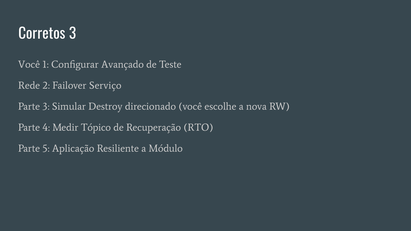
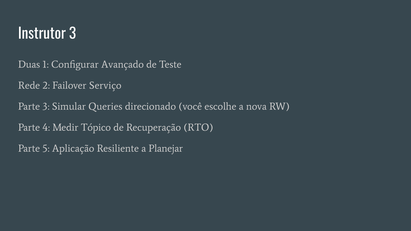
Corretos: Corretos -> Instrutor (42, 34)
Você: Você -> Duas (29, 65)
Destroy: Destroy -> Queries (105, 107)
Módulo: Módulo -> Planejar (166, 149)
